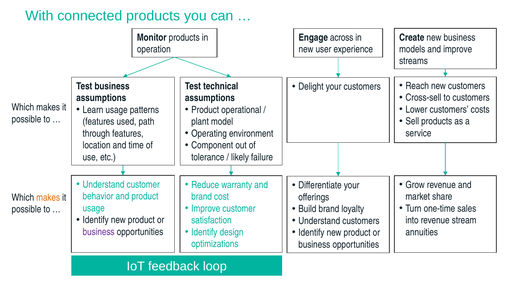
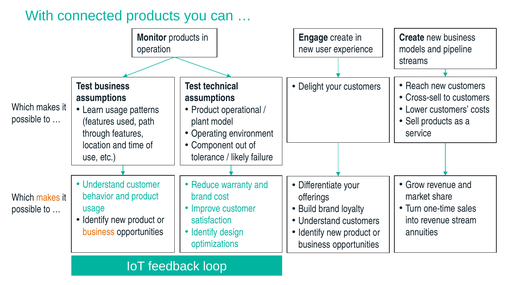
Engage across: across -> create (342, 38)
and improve: improve -> pipeline (458, 49)
business colour: purple -> orange (99, 232)
